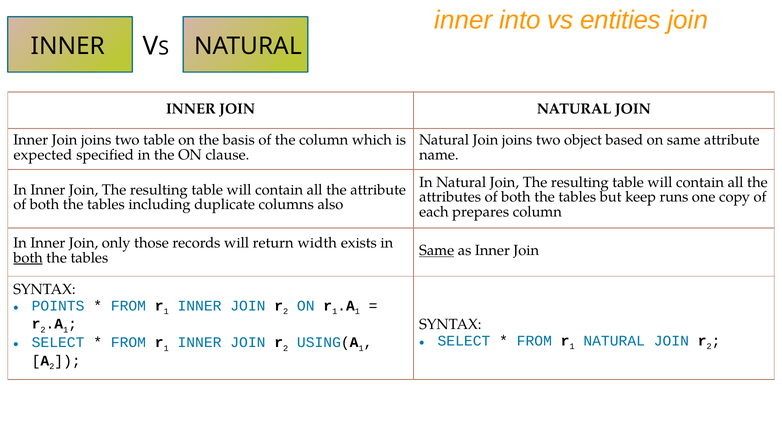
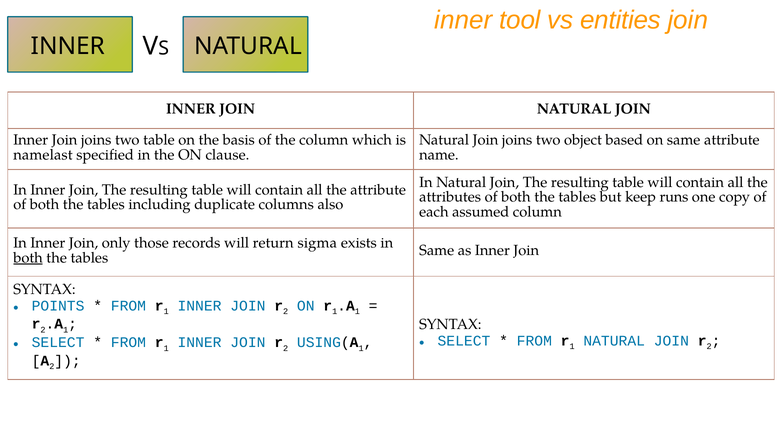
into: into -> tool (520, 20)
expected: expected -> namelast (43, 155)
prepares: prepares -> assumed (481, 212)
width: width -> sigma (317, 243)
Same underline: present -> none (437, 250)
